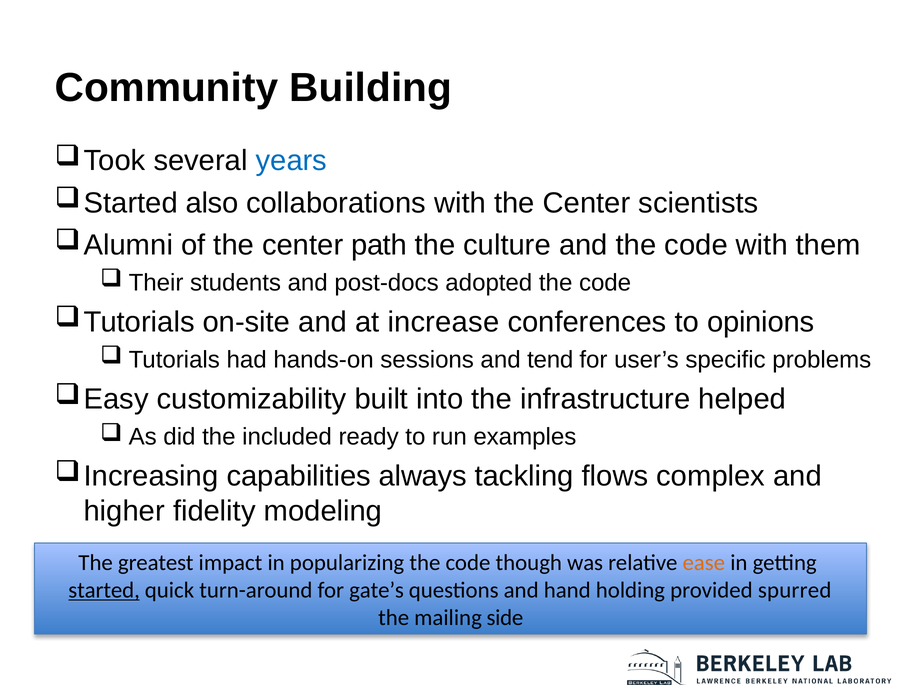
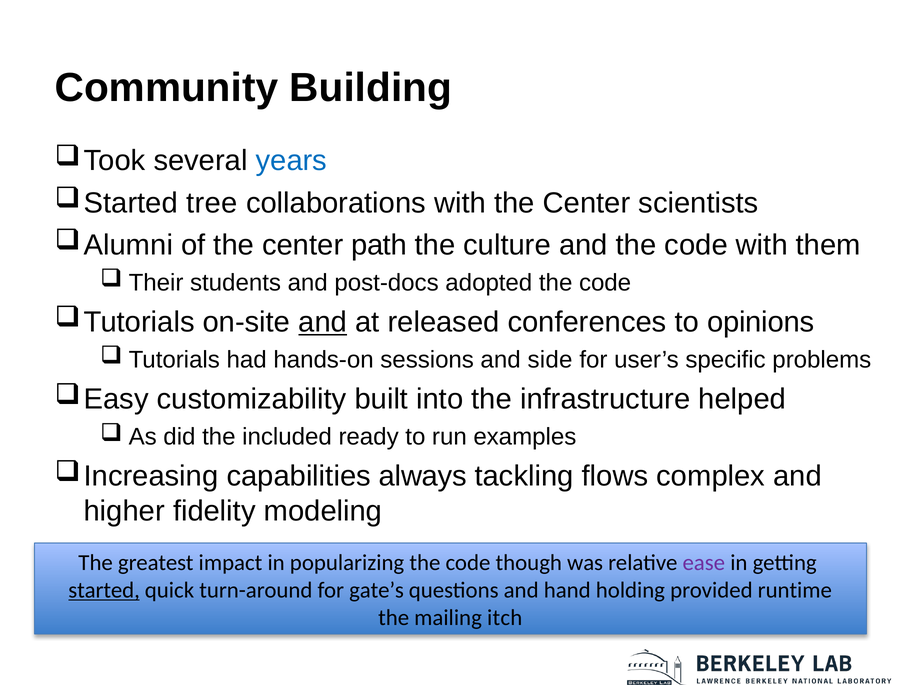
also: also -> tree (212, 203)
and underline: none -> present (323, 322)
increase: increase -> released (444, 322)
tend: tend -> side (550, 360)
ease colour: orange -> purple (704, 563)
spurred: spurred -> runtime (795, 591)
side: side -> itch (505, 618)
